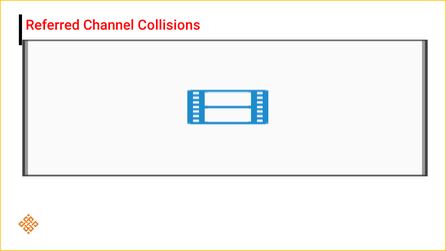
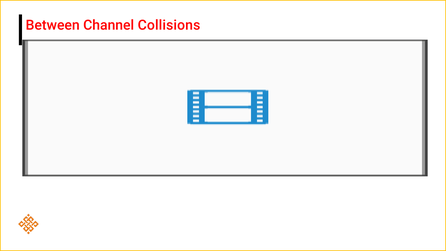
Referred: Referred -> Between (53, 25)
